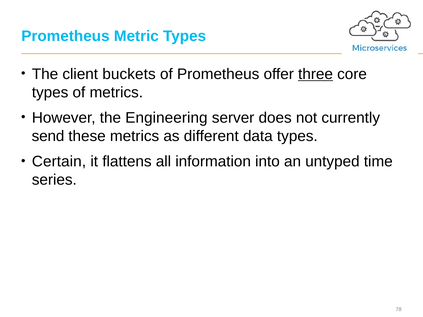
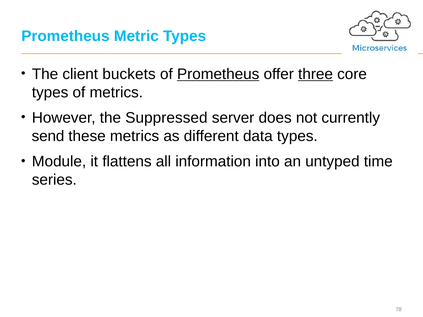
Prometheus underline: none -> present (218, 74)
Engineering: Engineering -> Suppressed (166, 118)
Certain: Certain -> Module (59, 162)
